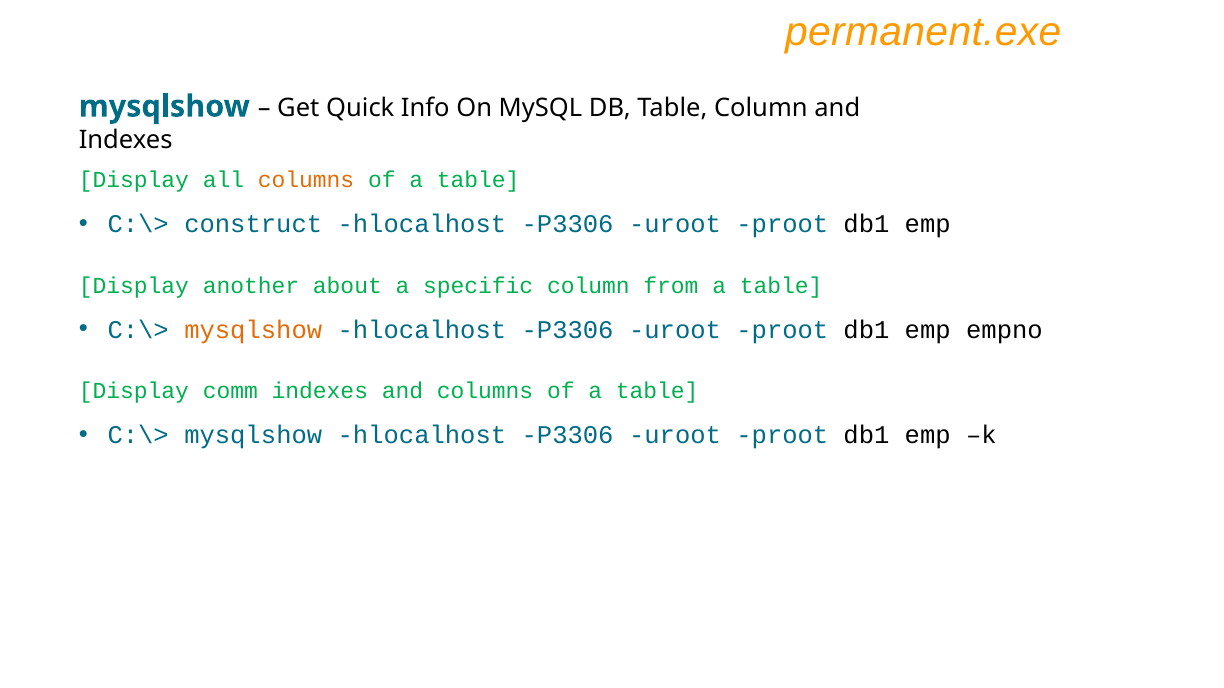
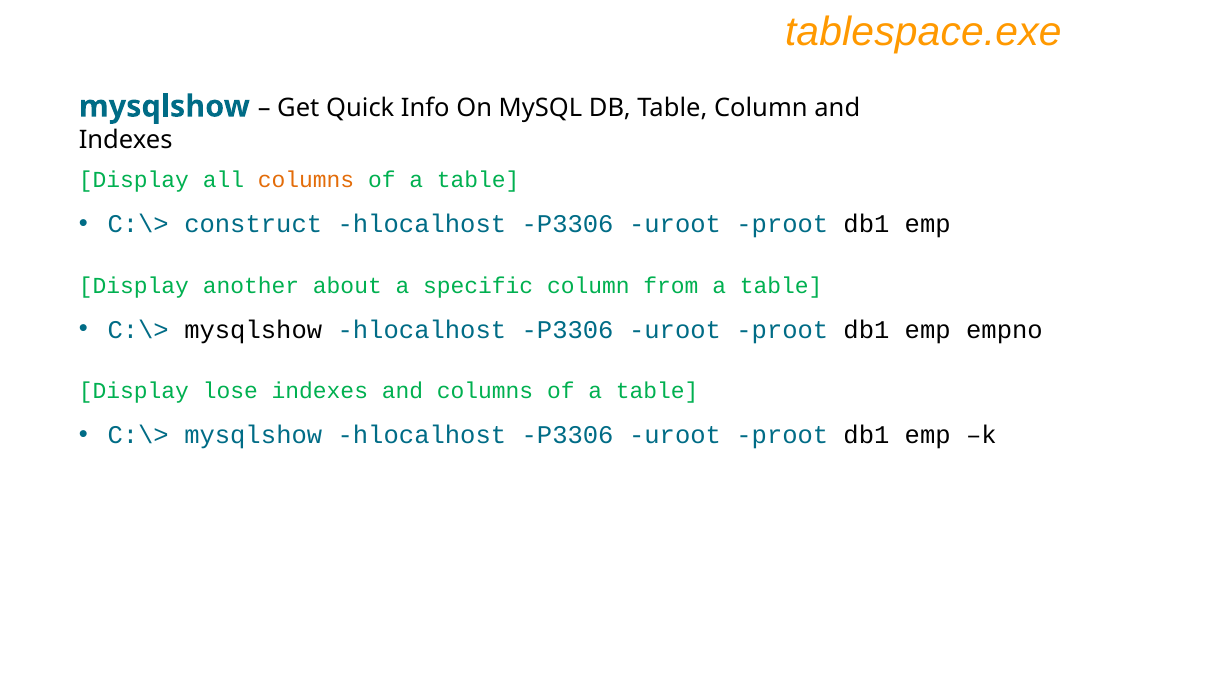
permanent.exe: permanent.exe -> tablespace.exe (923, 32)
mysqlshow colour: orange -> black (253, 330)
comm: comm -> lose (230, 391)
